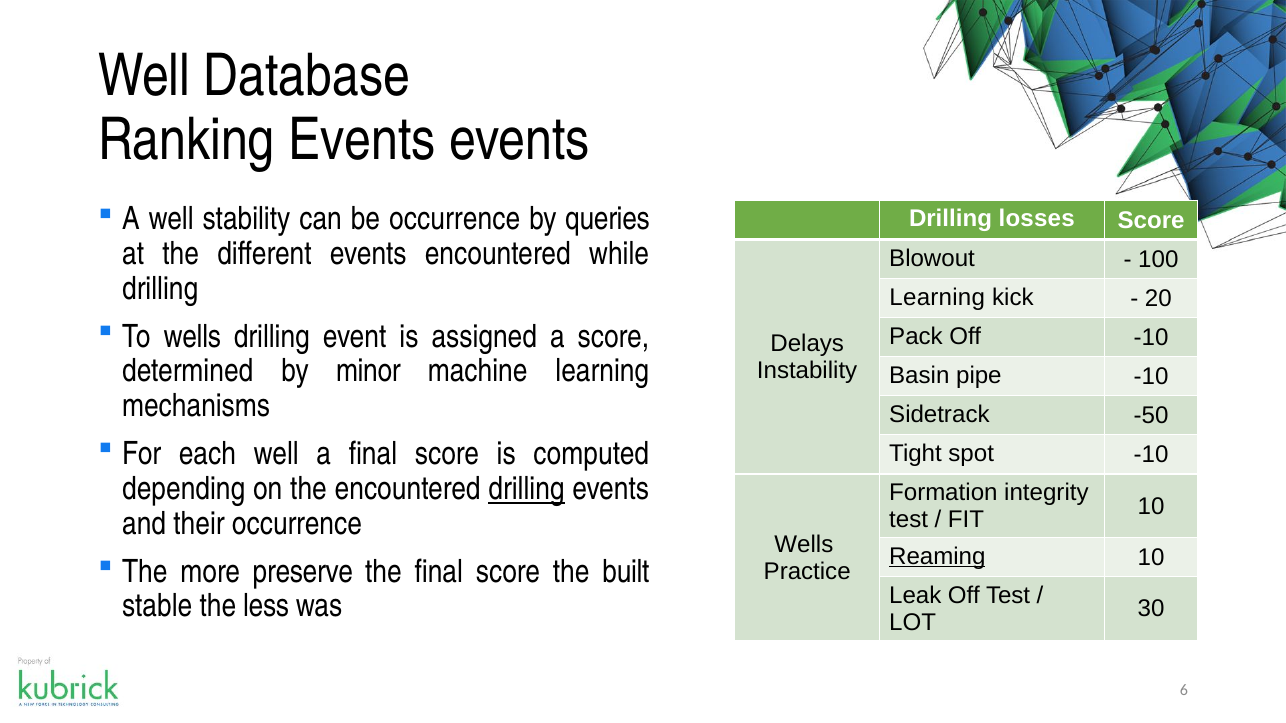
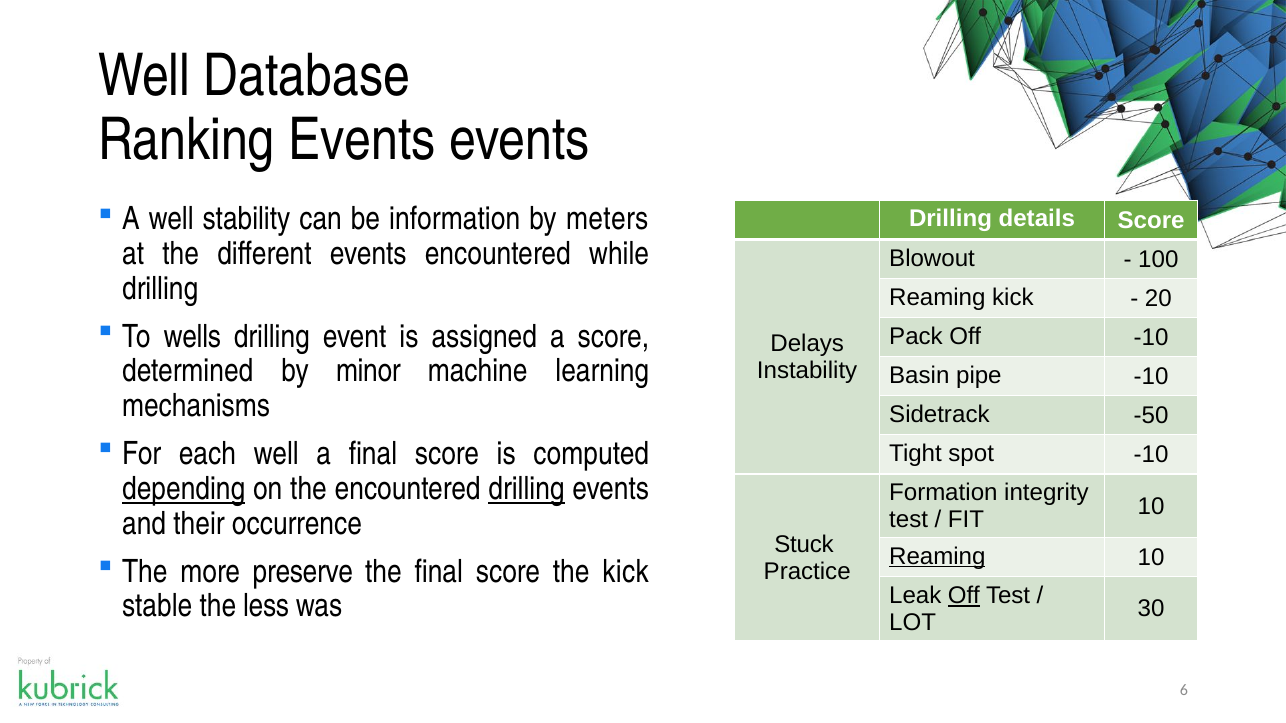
be occurrence: occurrence -> information (455, 219)
queries: queries -> meters (607, 219)
losses: losses -> details (1037, 219)
Learning: Learning -> Reaming (937, 297)
depending underline: none -> present (184, 489)
Wells: Wells -> Stuck (804, 544)
the built: built -> kick (626, 572)
Off underline: none -> present (964, 596)
